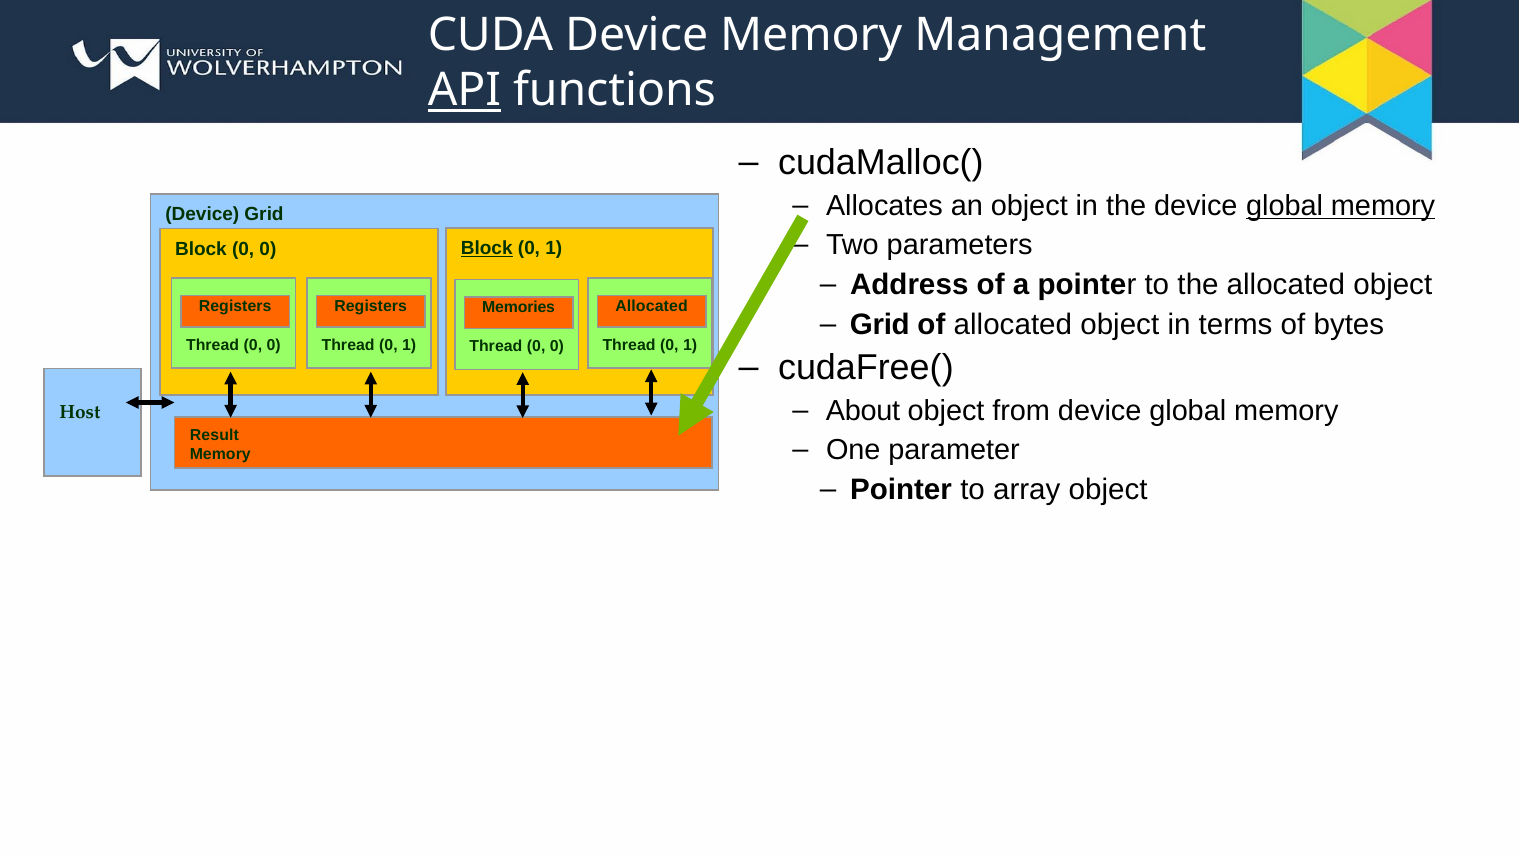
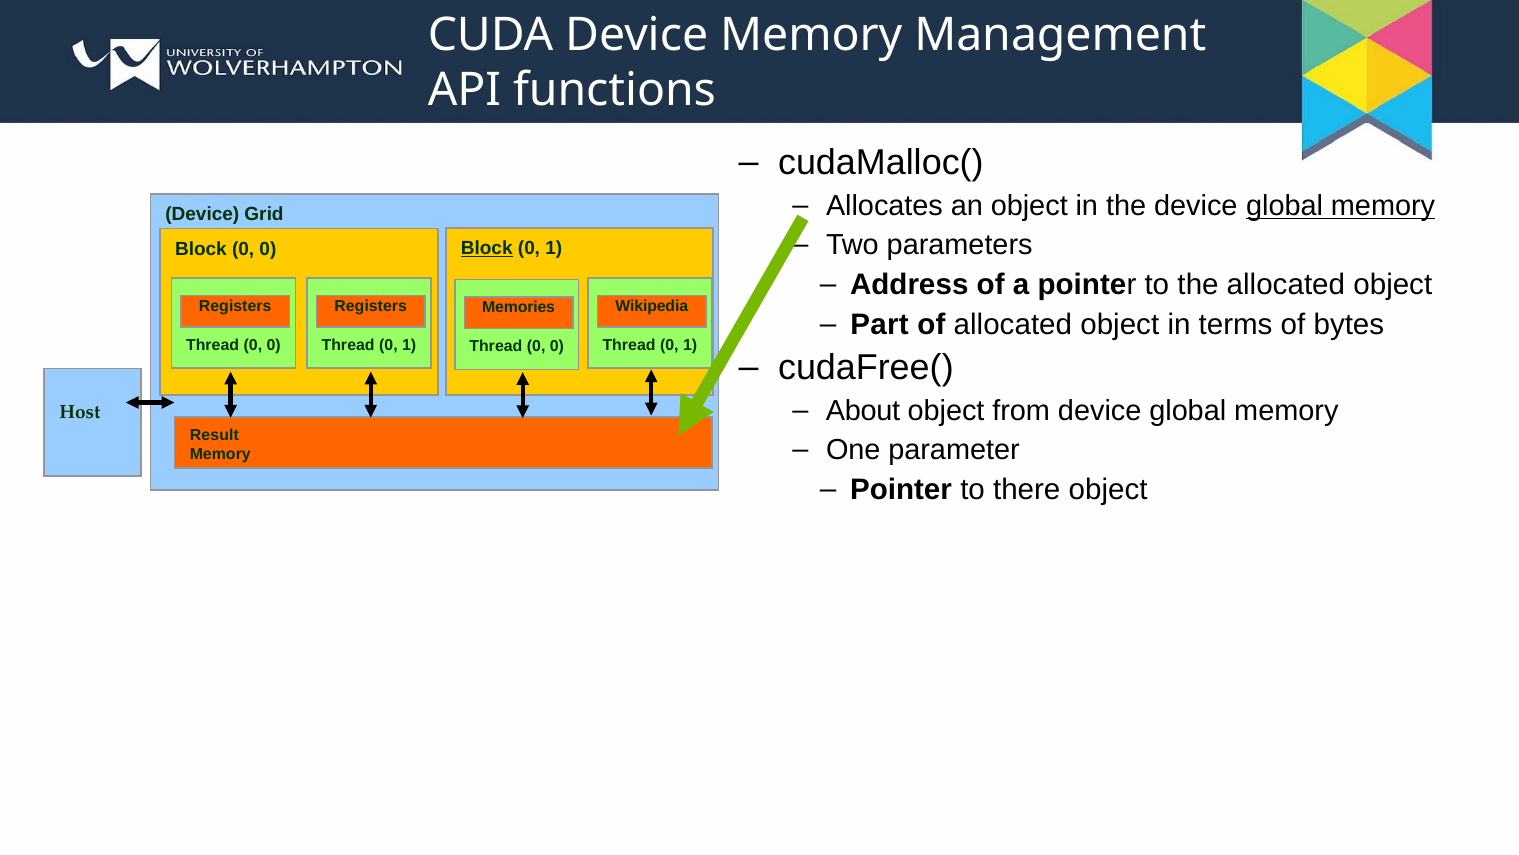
API underline: present -> none (464, 90)
Allocated: Allocated -> Wikipedia (652, 306)
Grid: Grid -> Part (880, 324)
array: array -> there (1027, 489)
